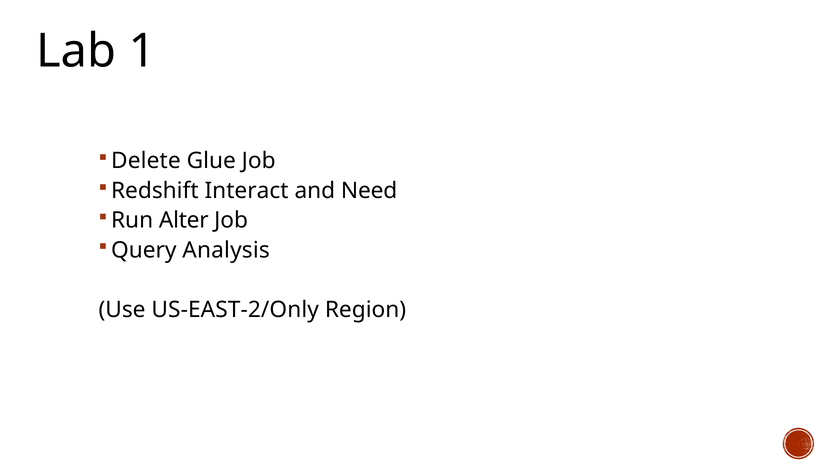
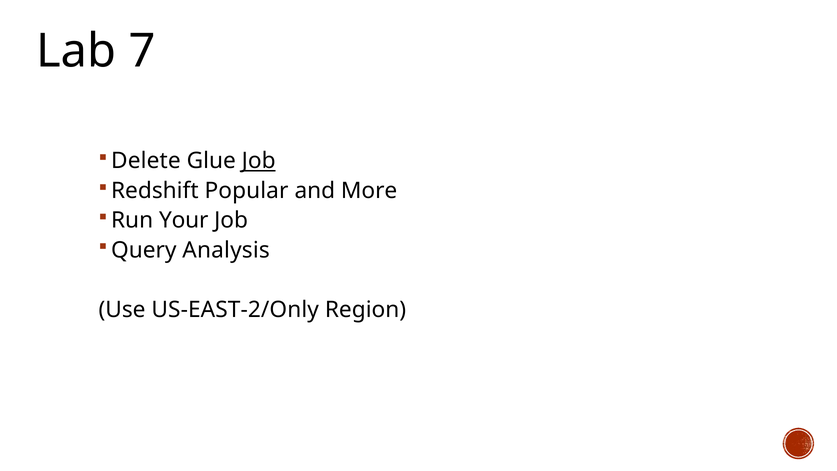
1: 1 -> 7 (142, 51)
Job underline: none -> present (259, 161)
Interact: Interact -> Popular (246, 191)
Need: Need -> More (369, 191)
Alter: Alter -> Your (184, 220)
